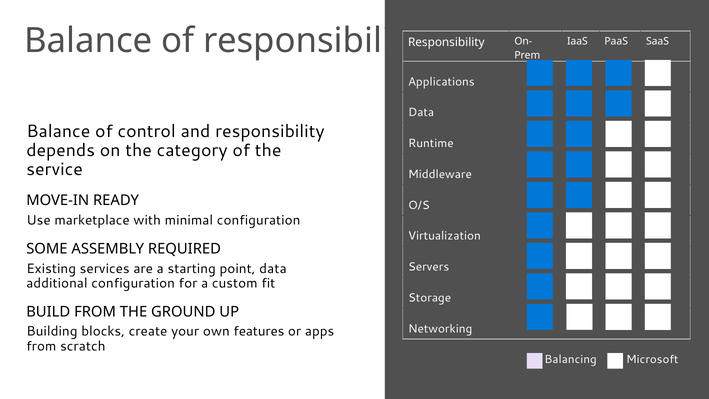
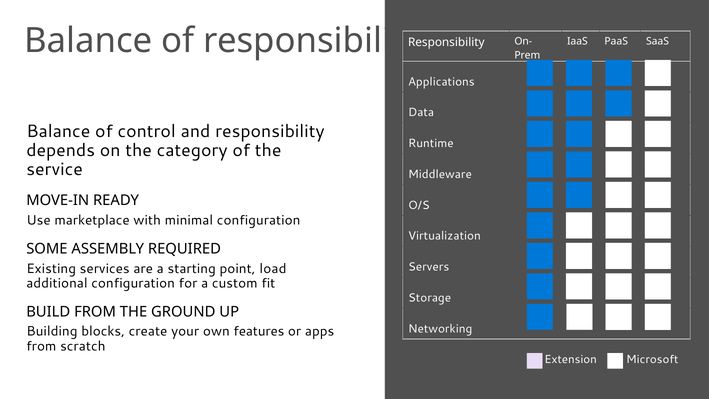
point data: data -> load (273, 268)
Balancing: Balancing -> Extension (571, 359)
